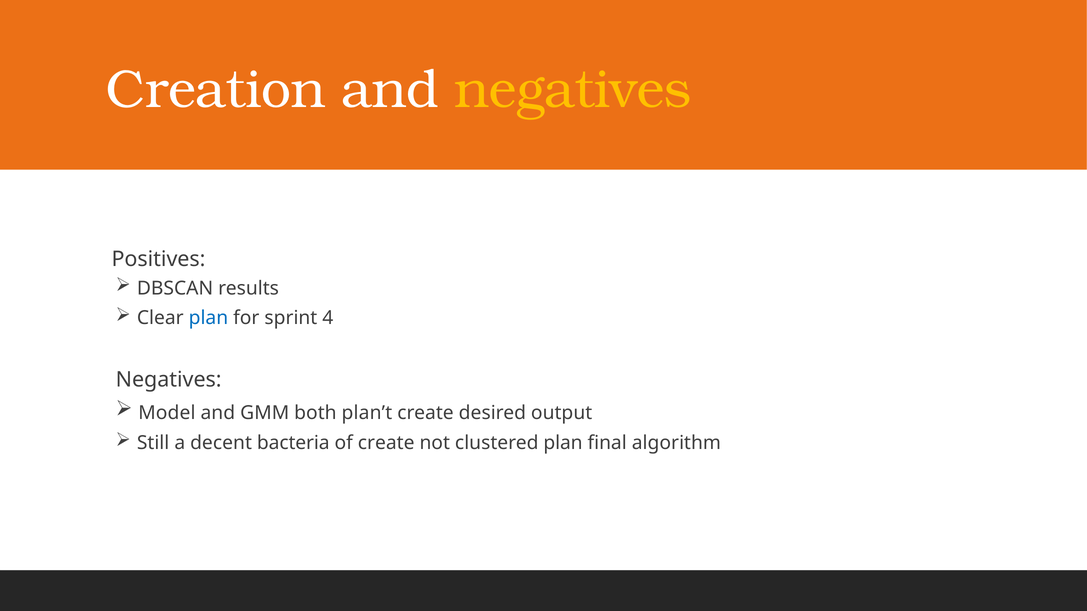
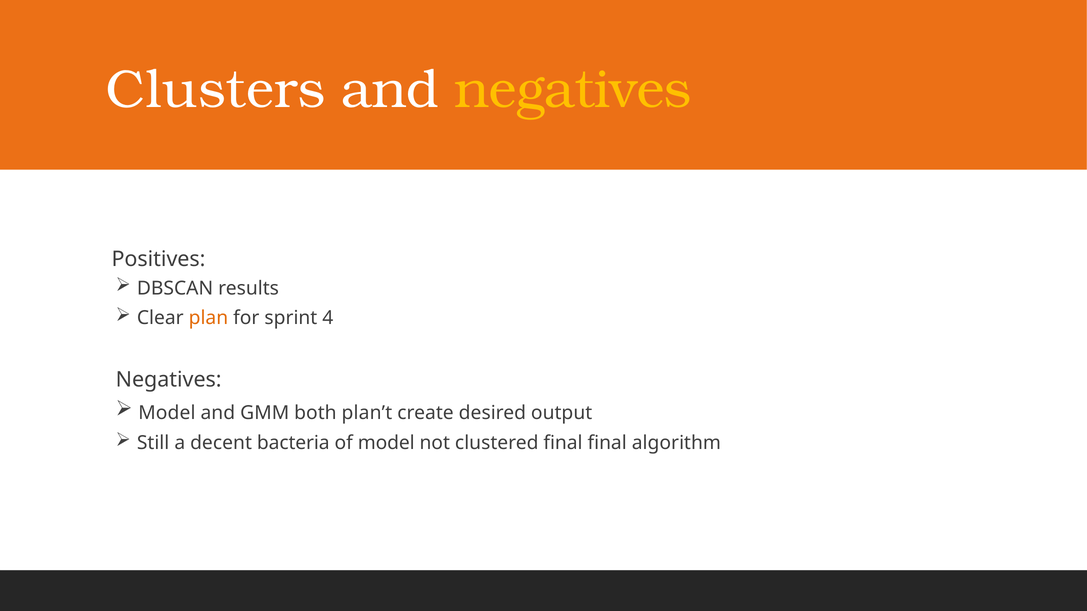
Creation: Creation -> Clusters (216, 90)
plan colour: blue -> orange (208, 318)
of create: create -> model (386, 443)
clustered plan: plan -> final (563, 443)
